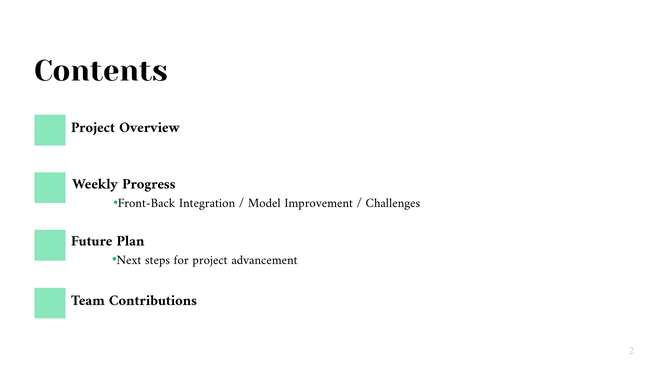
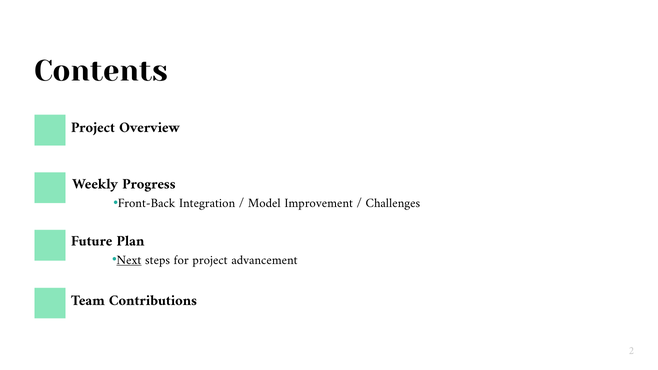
Next underline: none -> present (129, 260)
